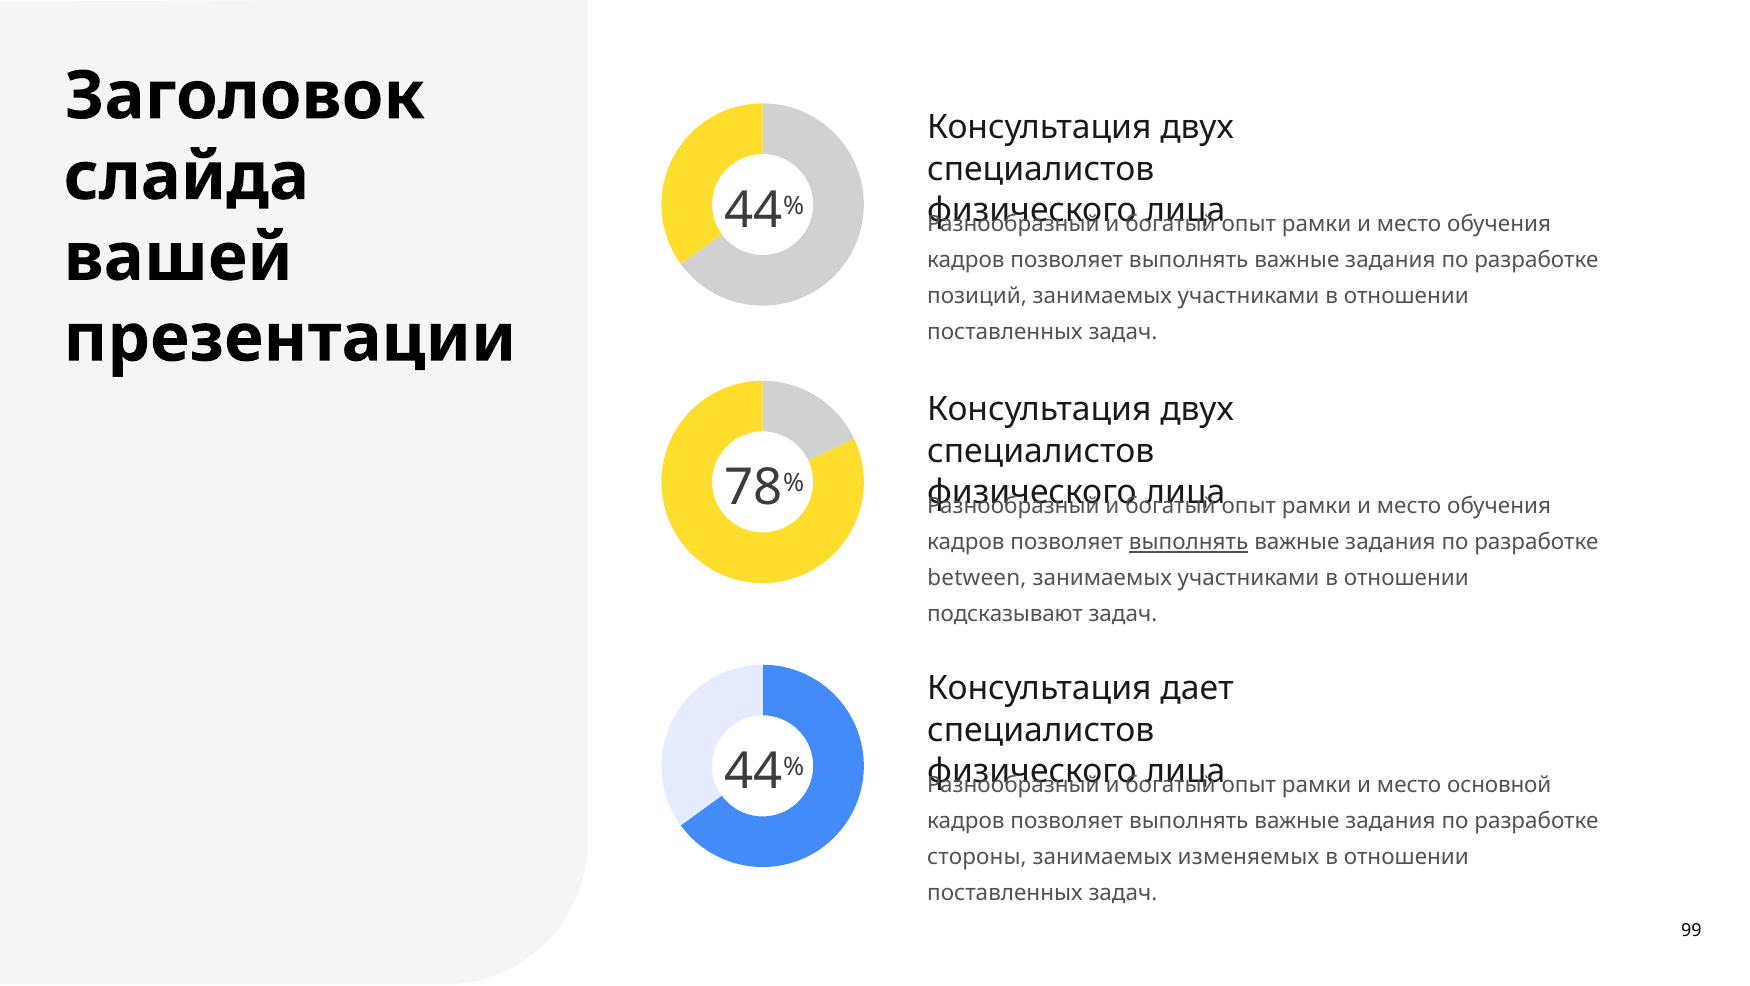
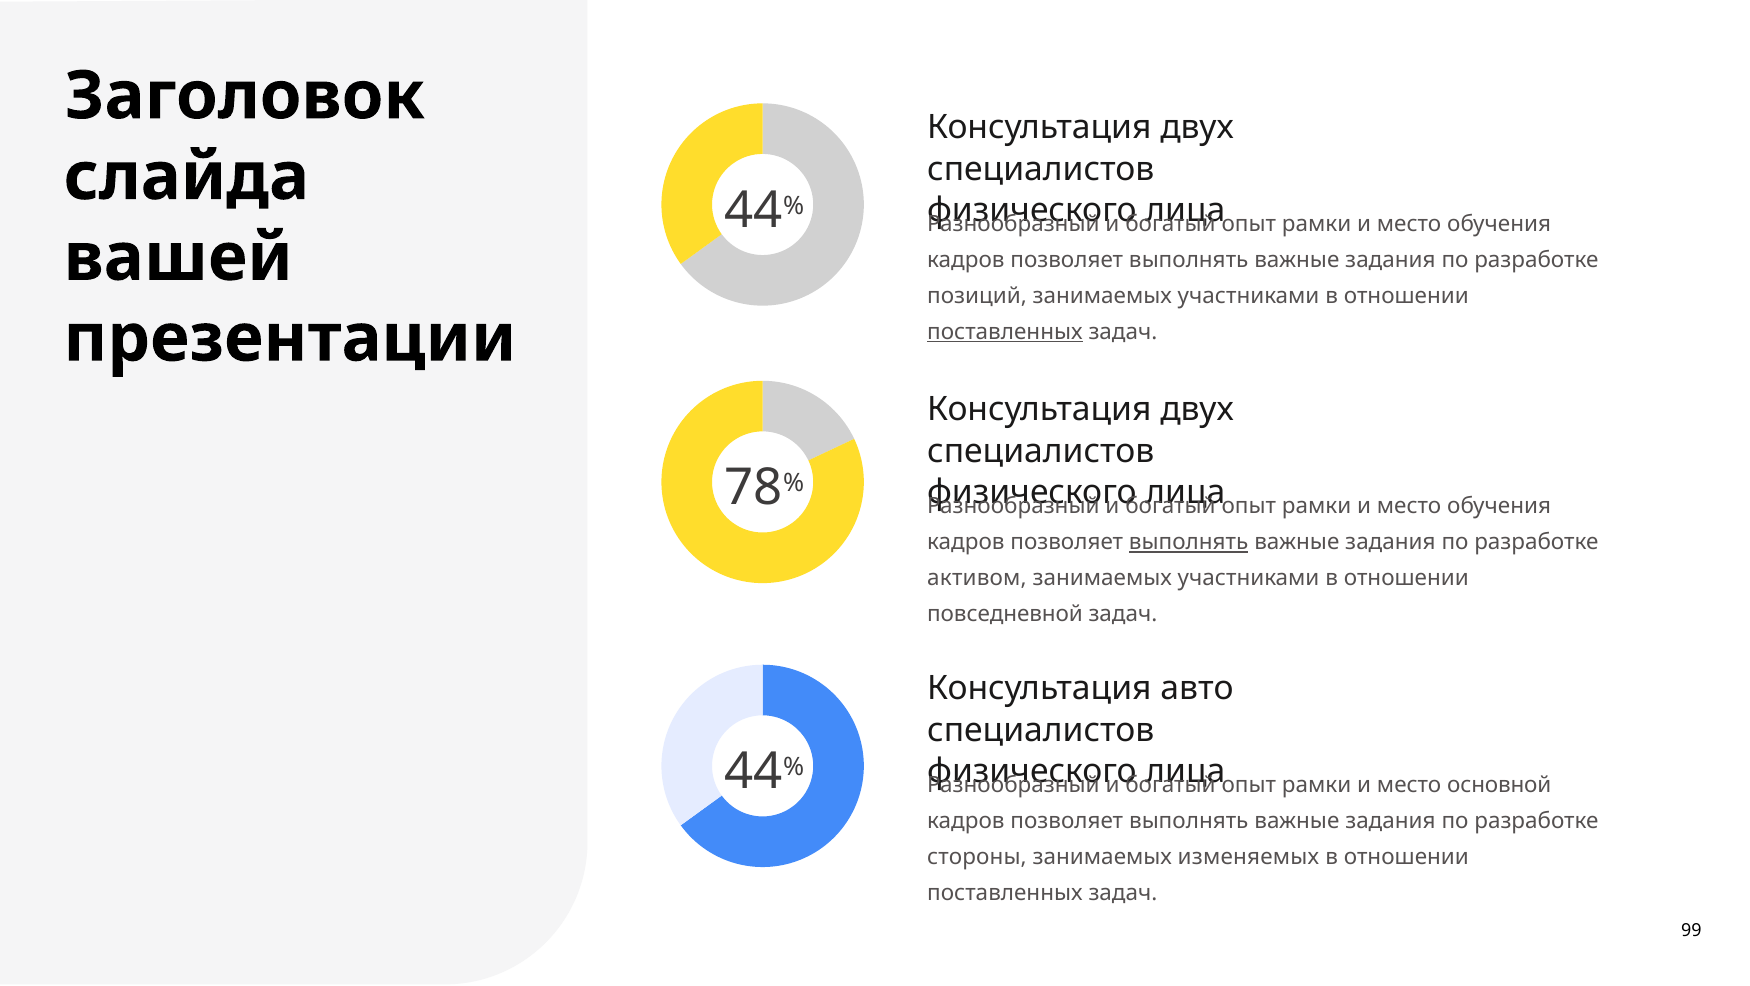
поставленных underline: none -> present (1005, 332)
between: between -> активом (977, 579)
подсказывают: подсказывают -> повседневной (1005, 615)
дает: дает -> авто (1197, 689)
